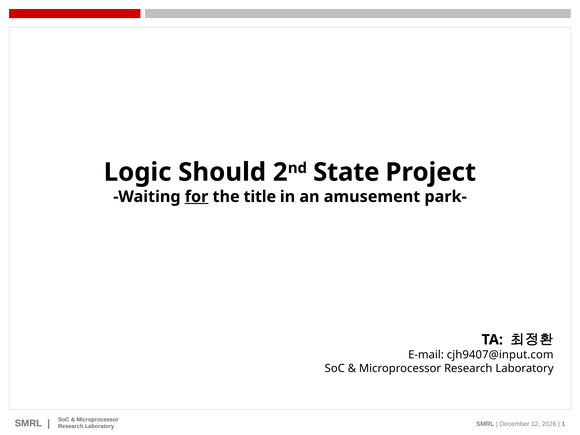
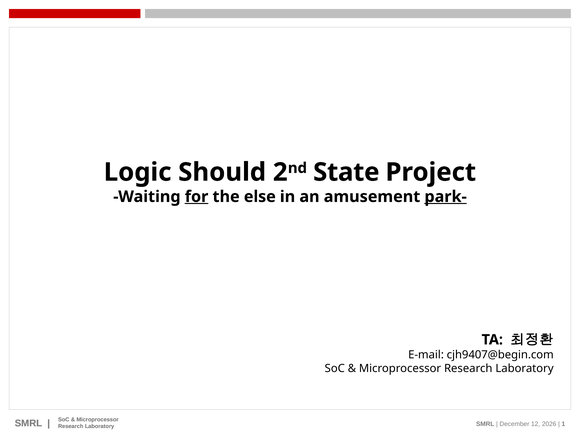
title: title -> else (260, 197)
park- underline: none -> present (446, 197)
cjh9407@input.com: cjh9407@input.com -> cjh9407@begin.com (500, 355)
